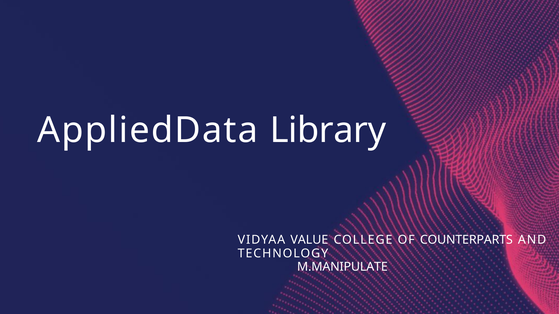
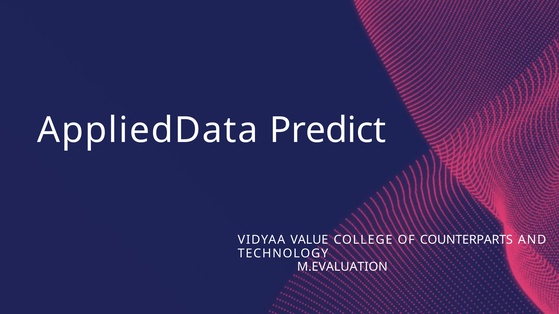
Library: Library -> Predict (328, 130)
M.MANIPULATE: M.MANIPULATE -> M.EVALUATION (342, 267)
